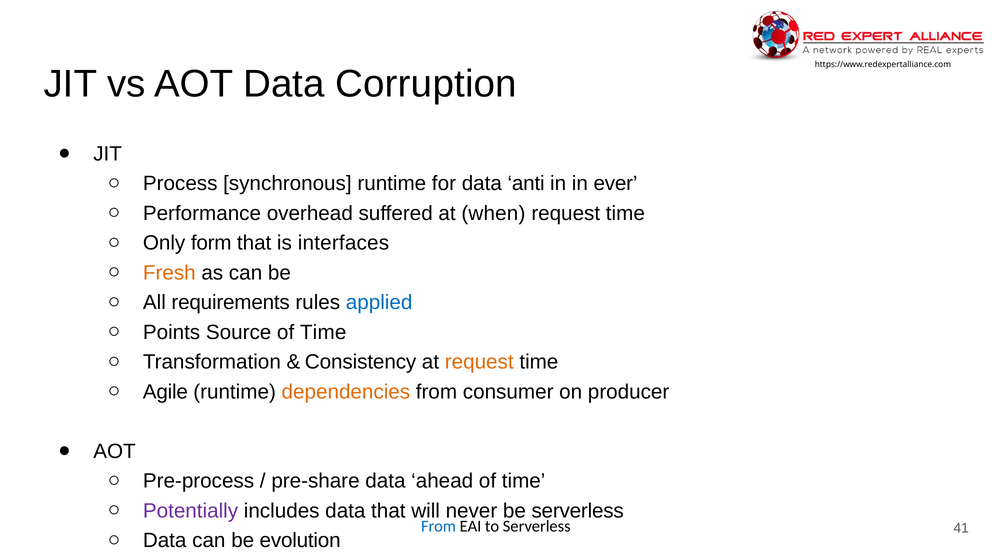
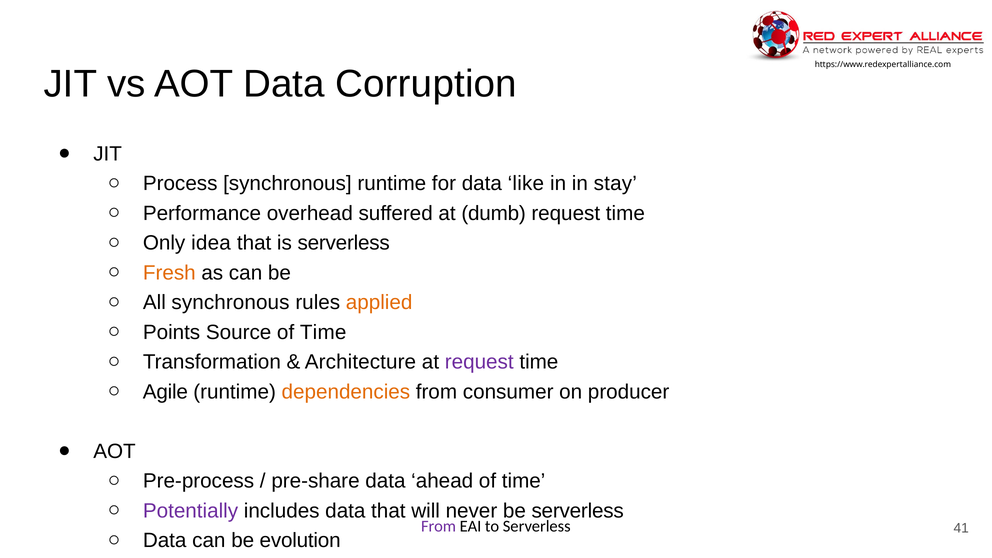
anti: anti -> like (526, 183)
ever: ever -> stay (615, 183)
when: when -> dumb (494, 213)
form: form -> idea (211, 243)
is interfaces: interfaces -> serverless (344, 243)
All requirements: requirements -> synchronous (230, 303)
applied colour: blue -> orange (379, 303)
Consistency: Consistency -> Architecture (360, 362)
request colour: orange -> purple (479, 362)
From colour: blue -> purple (439, 526)
